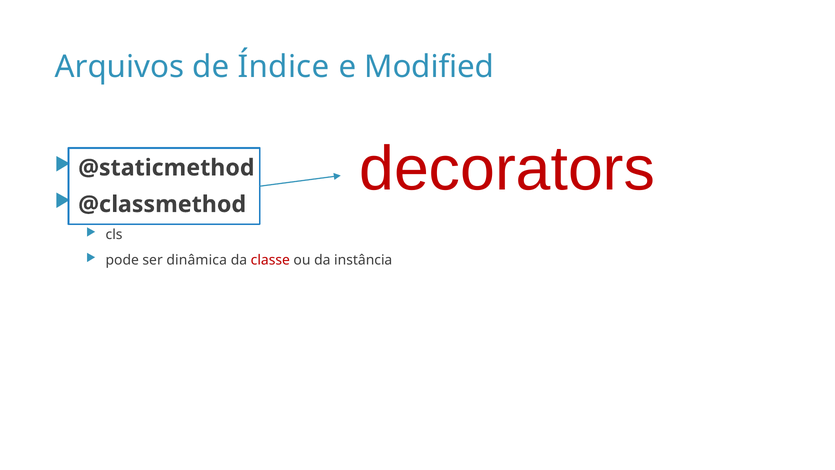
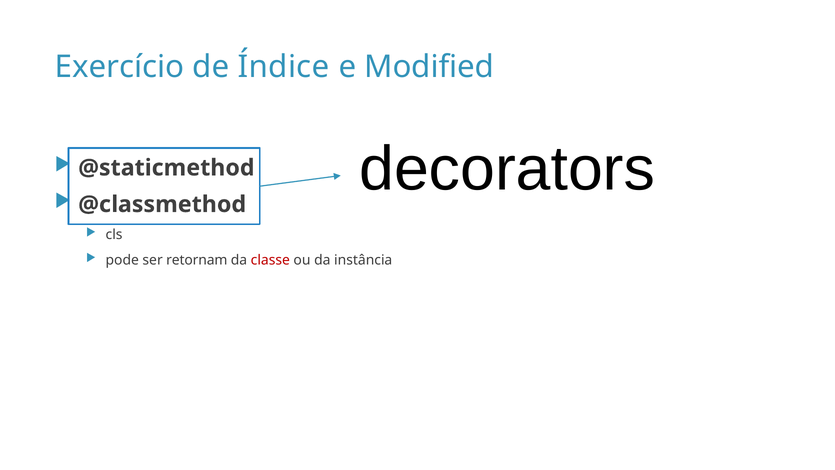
Arquivos: Arquivos -> Exercício (119, 67)
decorators colour: red -> black (507, 169)
dinâmica: dinâmica -> retornam (197, 260)
